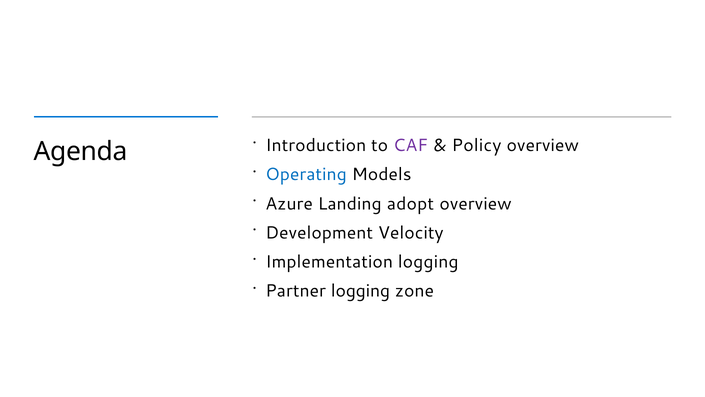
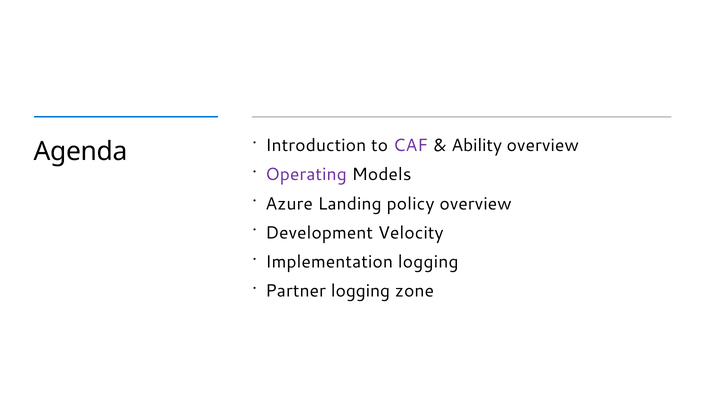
Policy: Policy -> Ability (477, 145)
Operating colour: blue -> purple (306, 174)
adopt: adopt -> policy (411, 204)
